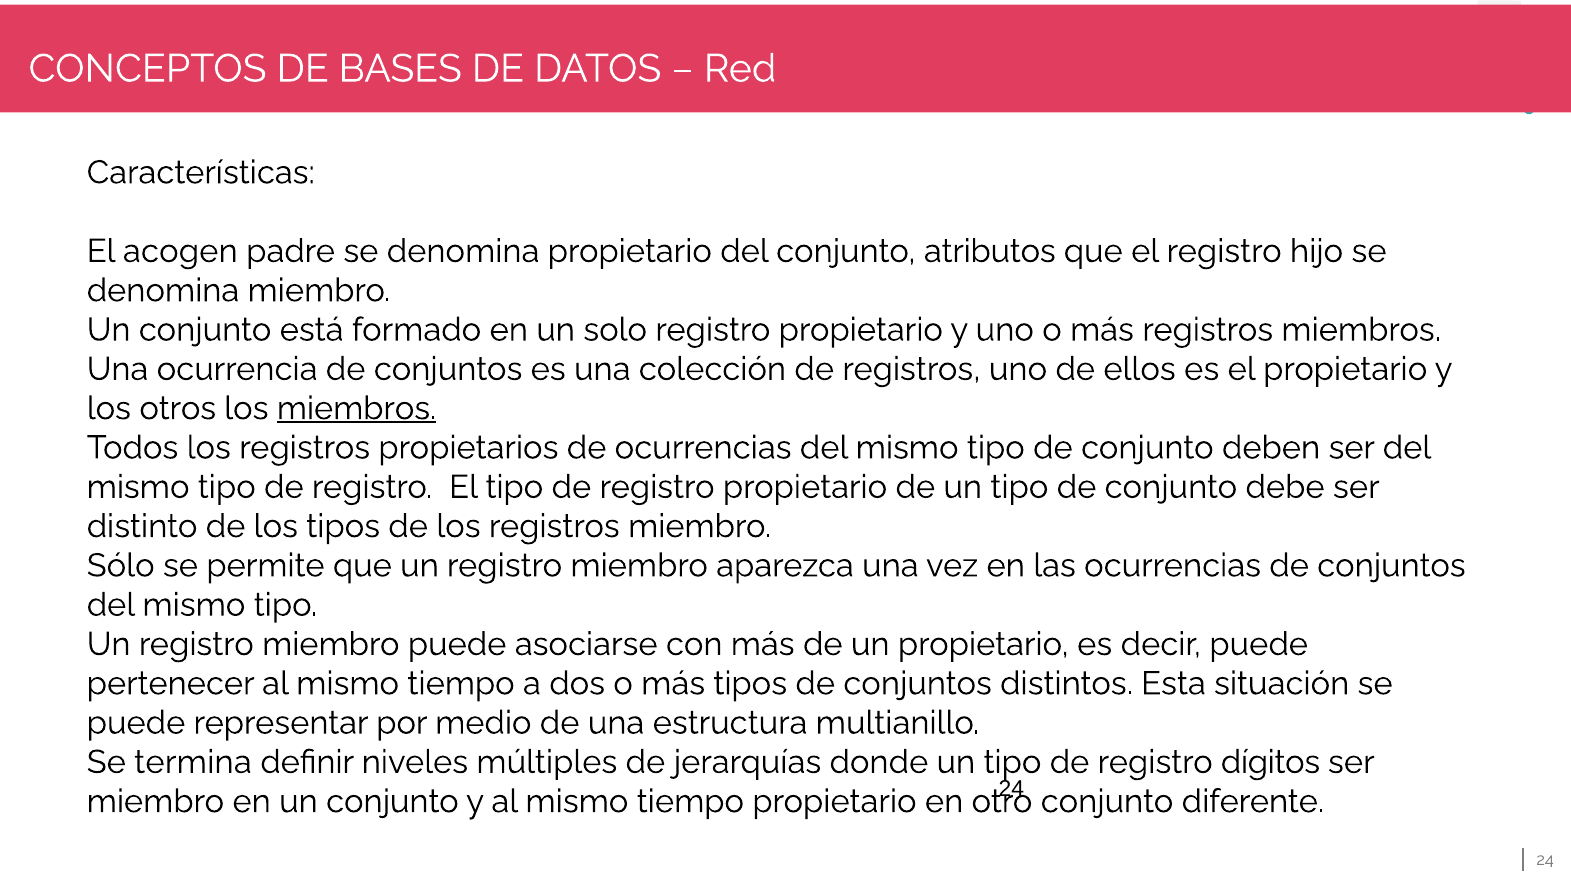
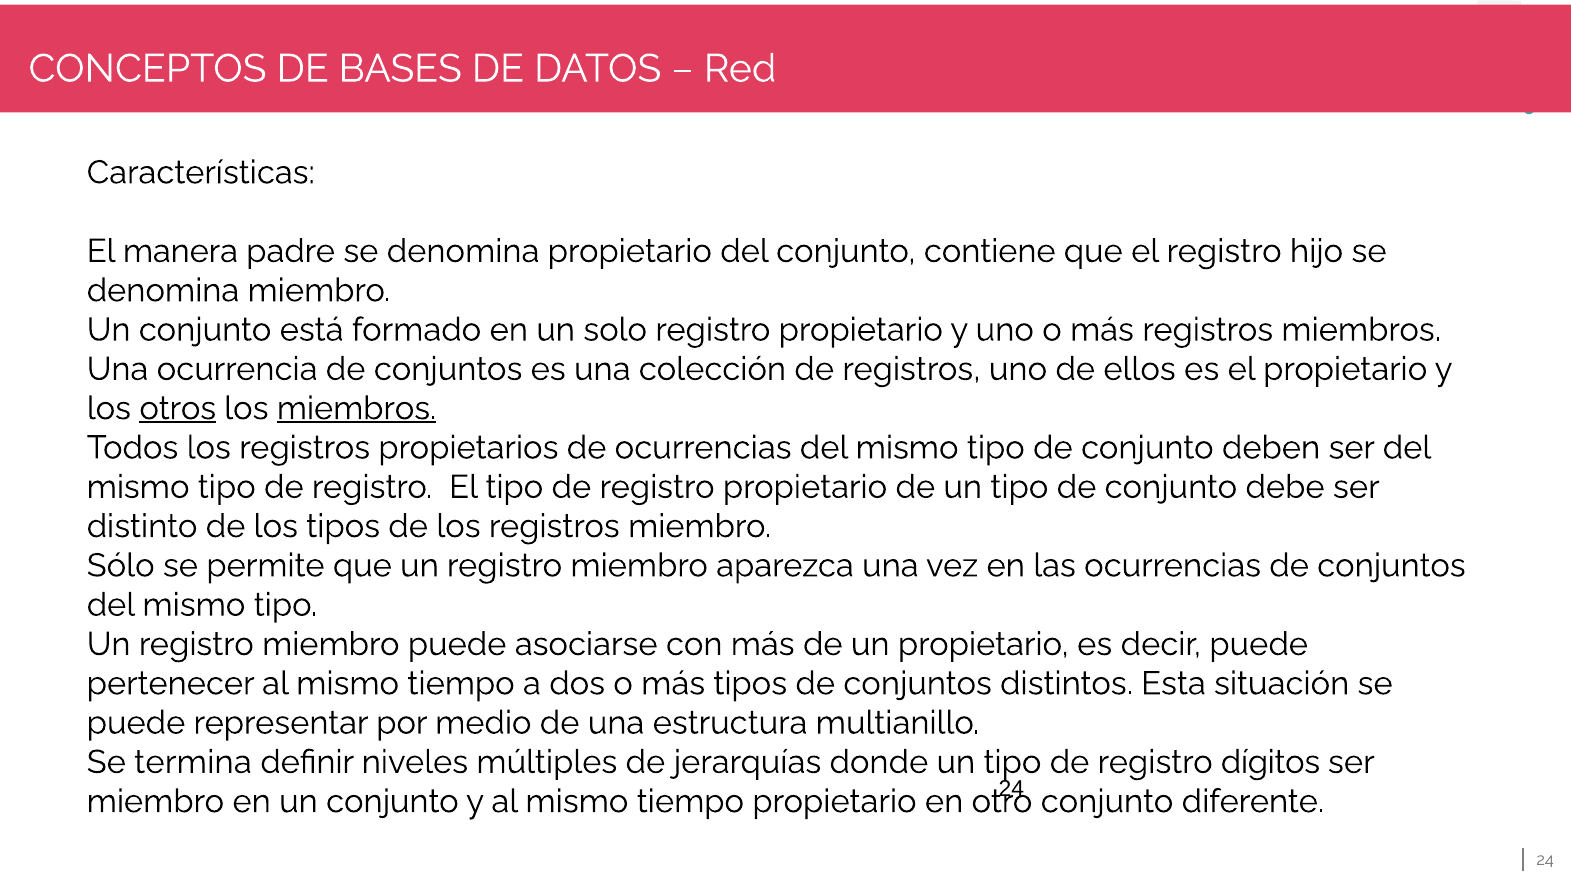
acogen: acogen -> manera (180, 251)
atributos: atributos -> contiene (990, 251)
otros underline: none -> present (178, 408)
